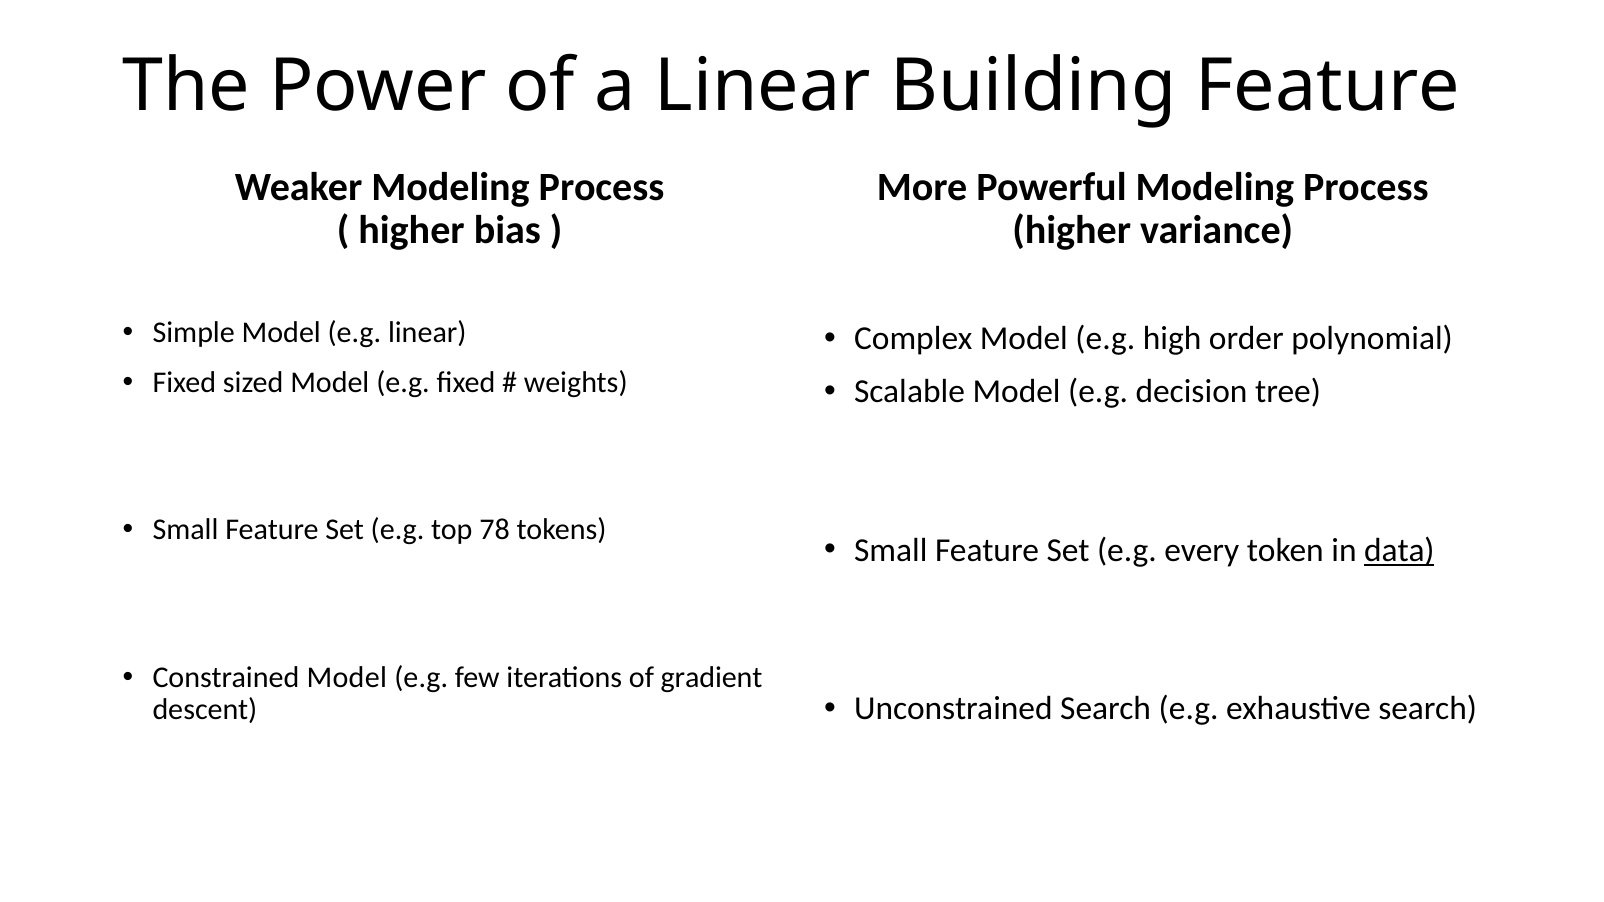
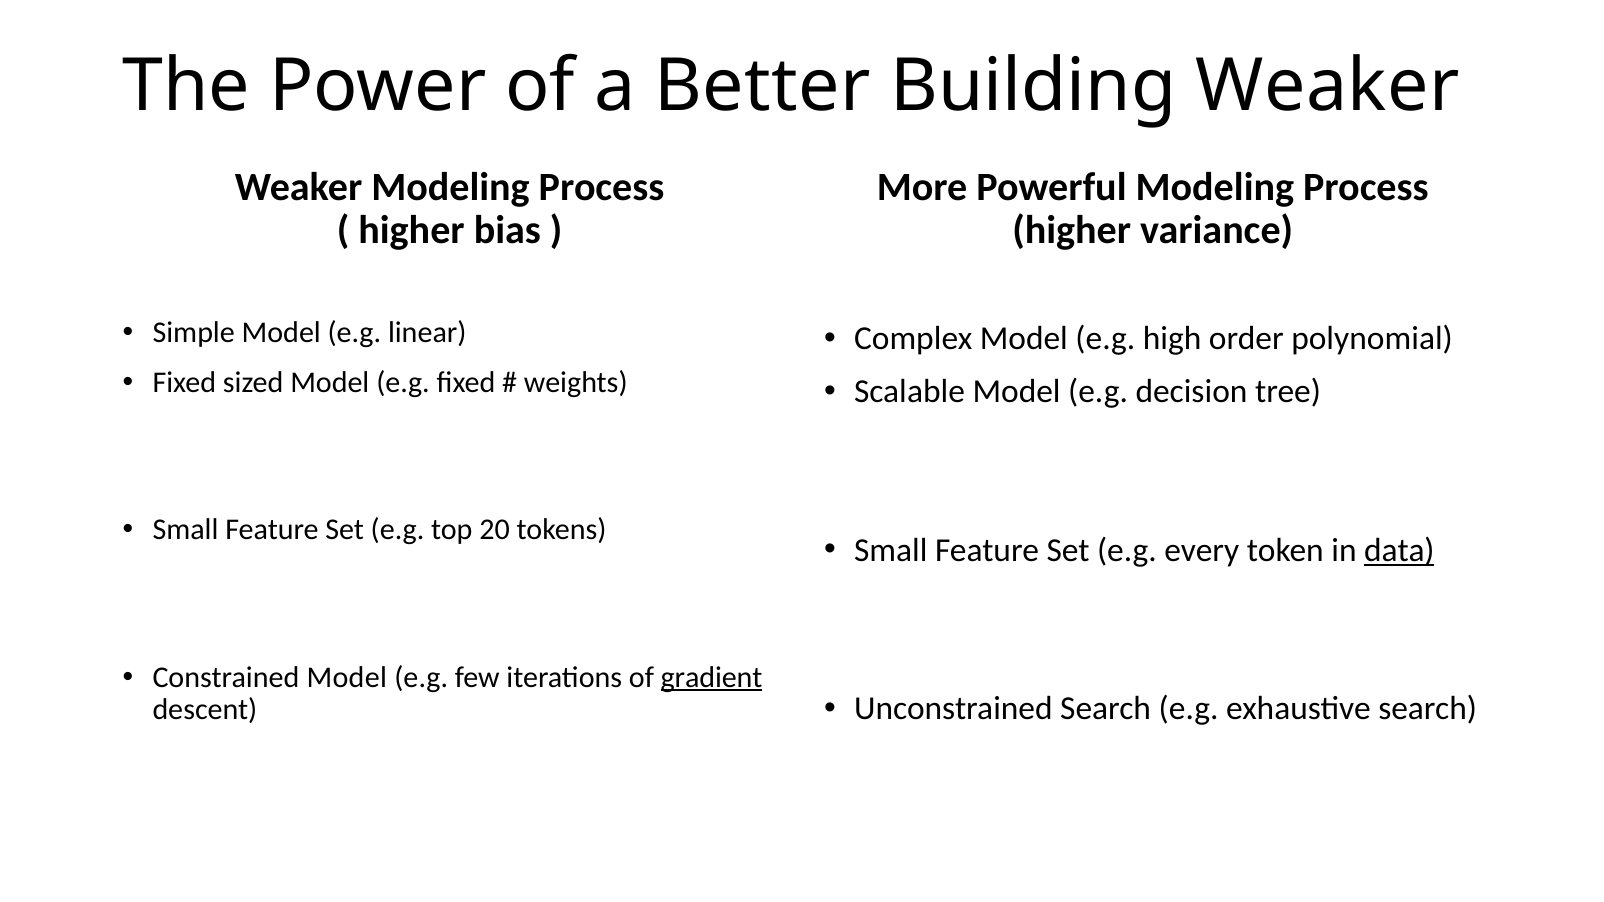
a Linear: Linear -> Better (763, 87)
Building Feature: Feature -> Weaker (1328, 87)
78: 78 -> 20 (495, 530)
gradient underline: none -> present (712, 677)
